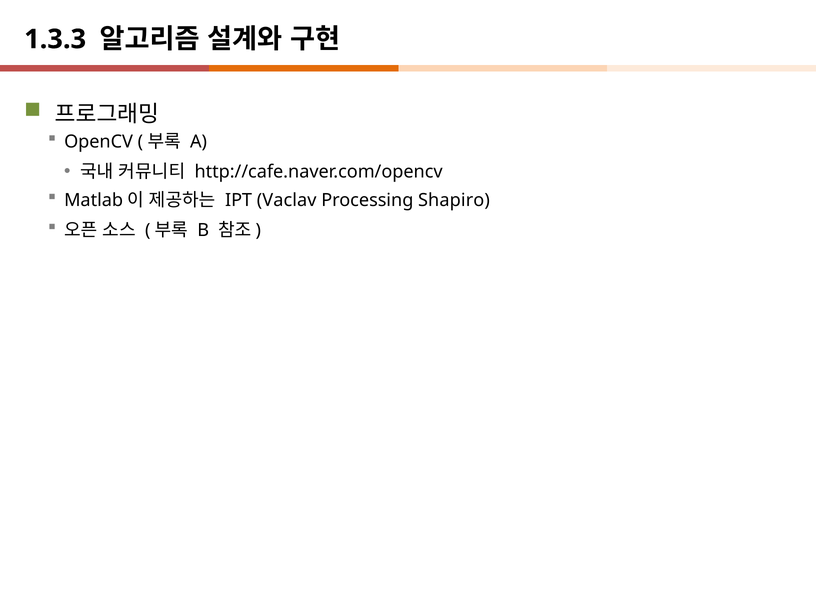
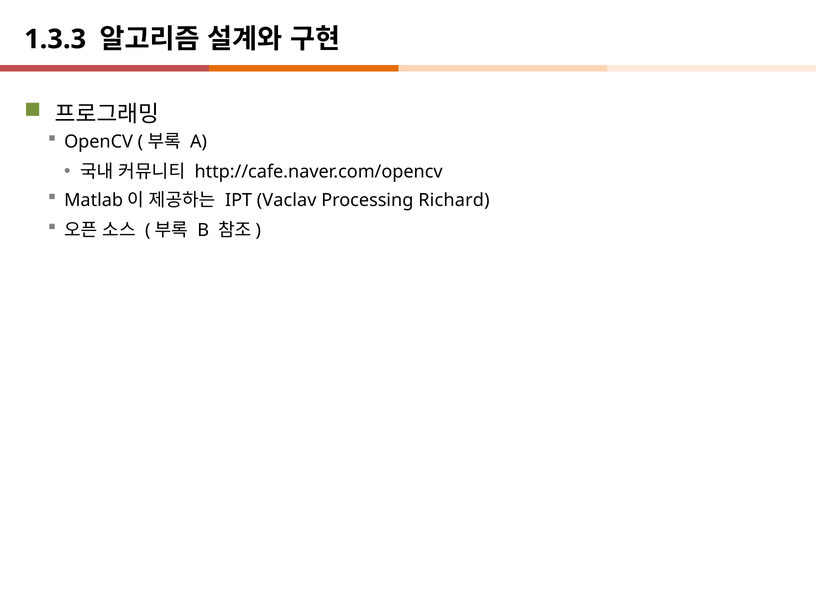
Shapiro: Shapiro -> Richard (454, 200)
